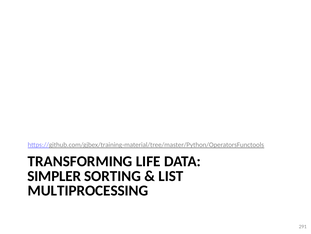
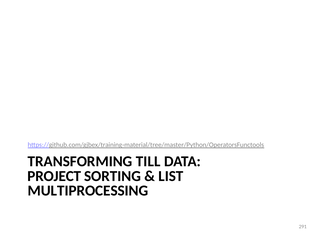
LIFE: LIFE -> TILL (148, 161)
SIMPLER: SIMPLER -> PROJECT (54, 175)
